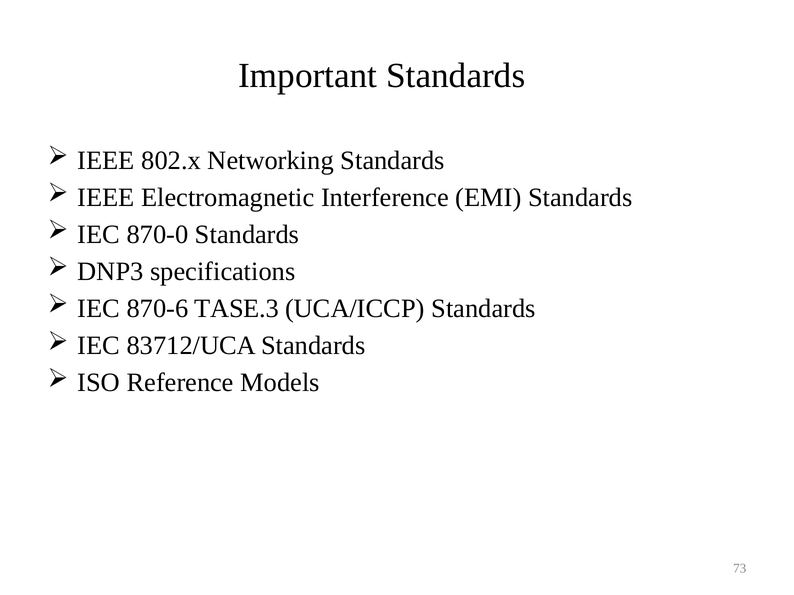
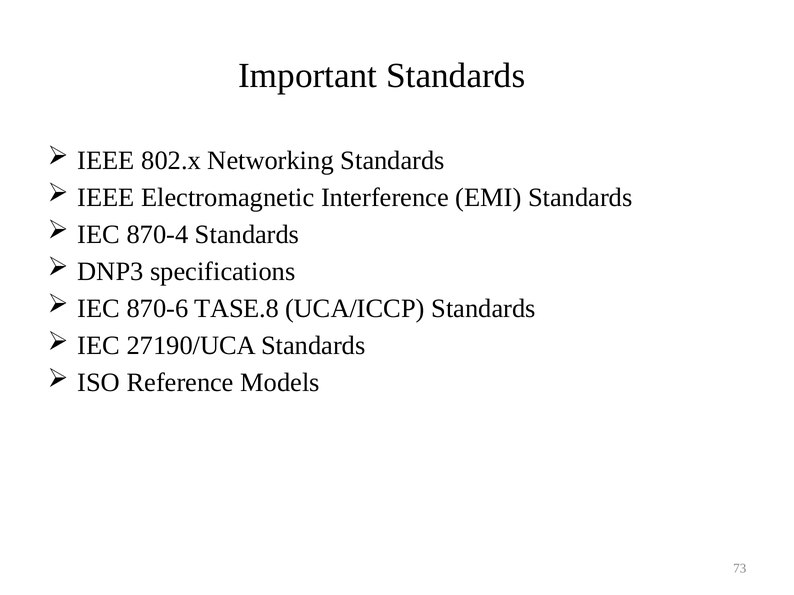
870-0: 870-0 -> 870-4 (158, 235)
TASE.3: TASE.3 -> TASE.8 (237, 309)
83712/UCA: 83712/UCA -> 27190/UCA (191, 346)
